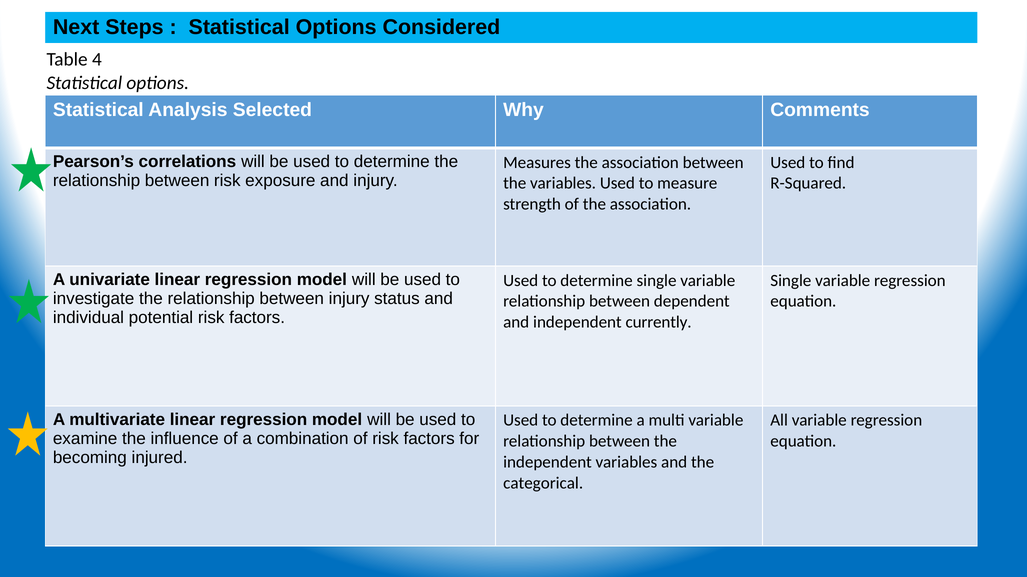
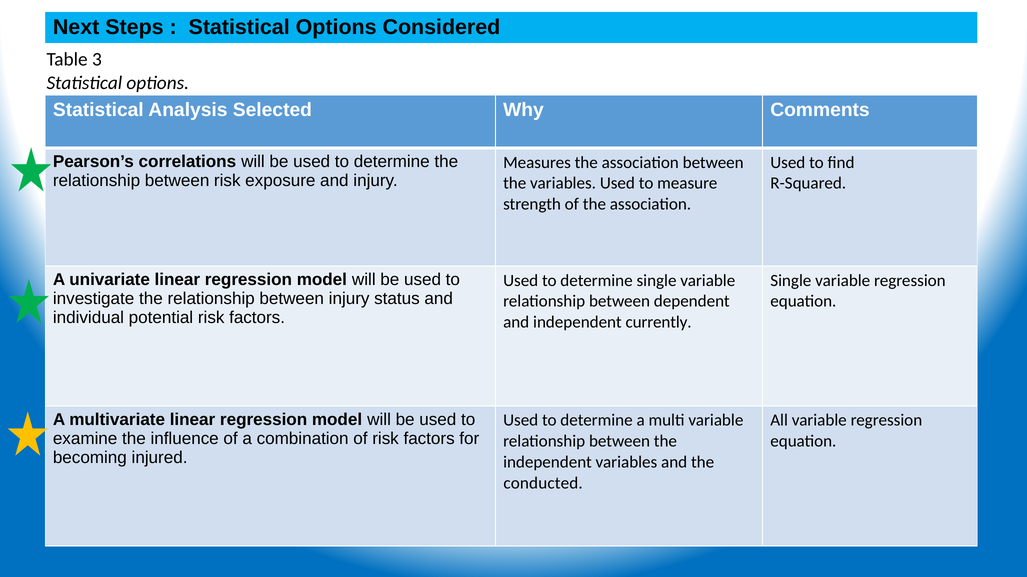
4: 4 -> 3 (97, 60)
categorical: categorical -> conducted (543, 484)
